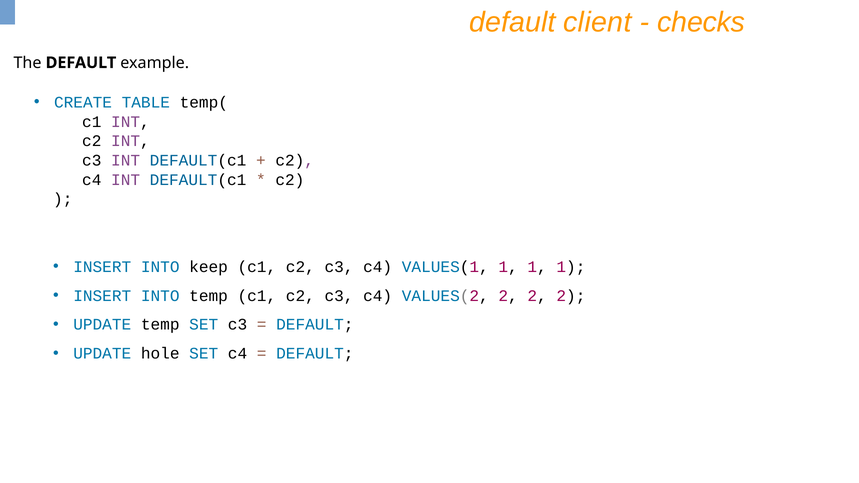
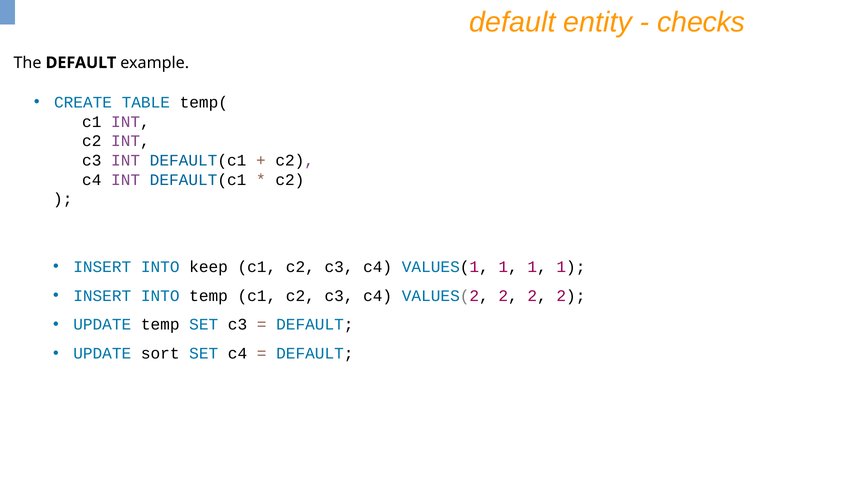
client: client -> entity (598, 22)
hole: hole -> sort (160, 354)
